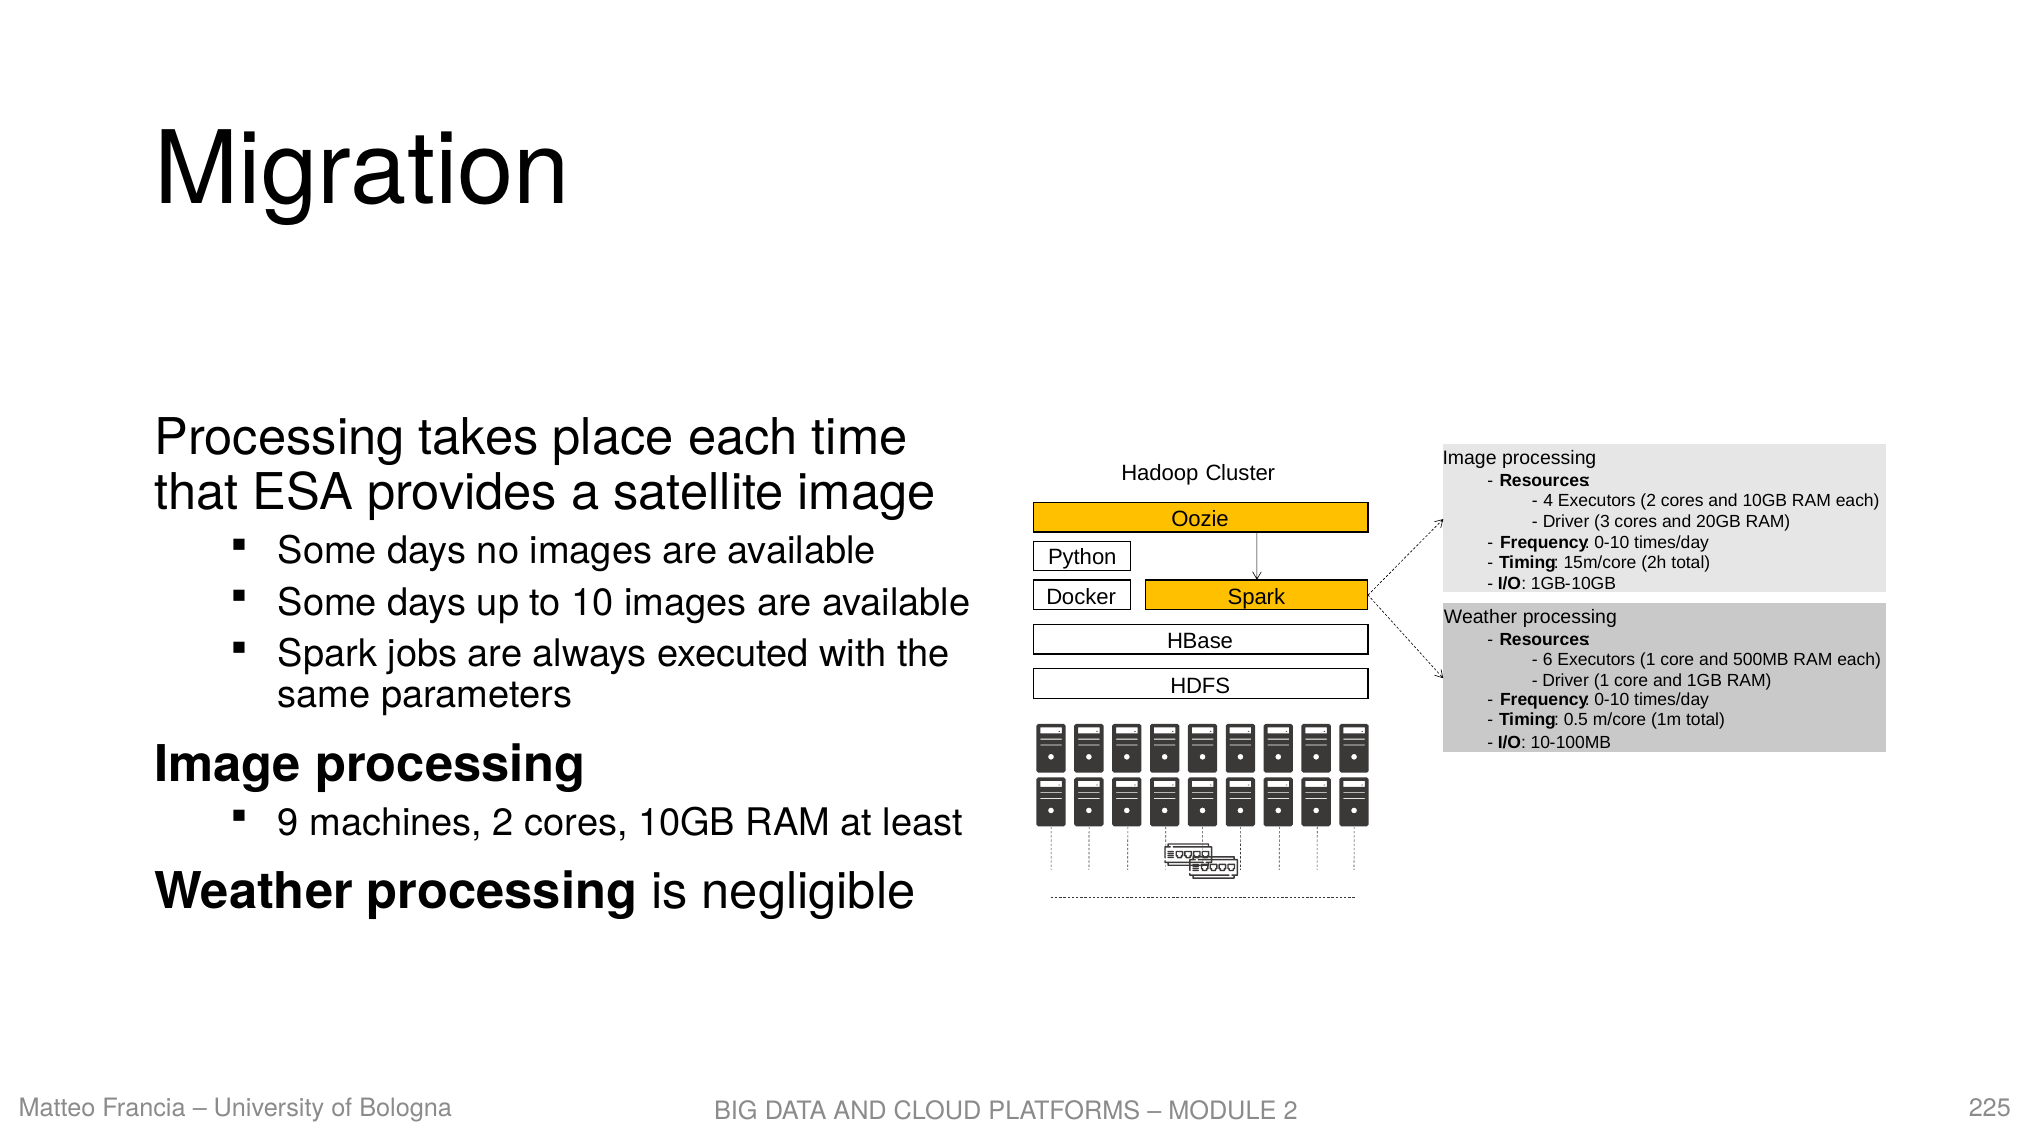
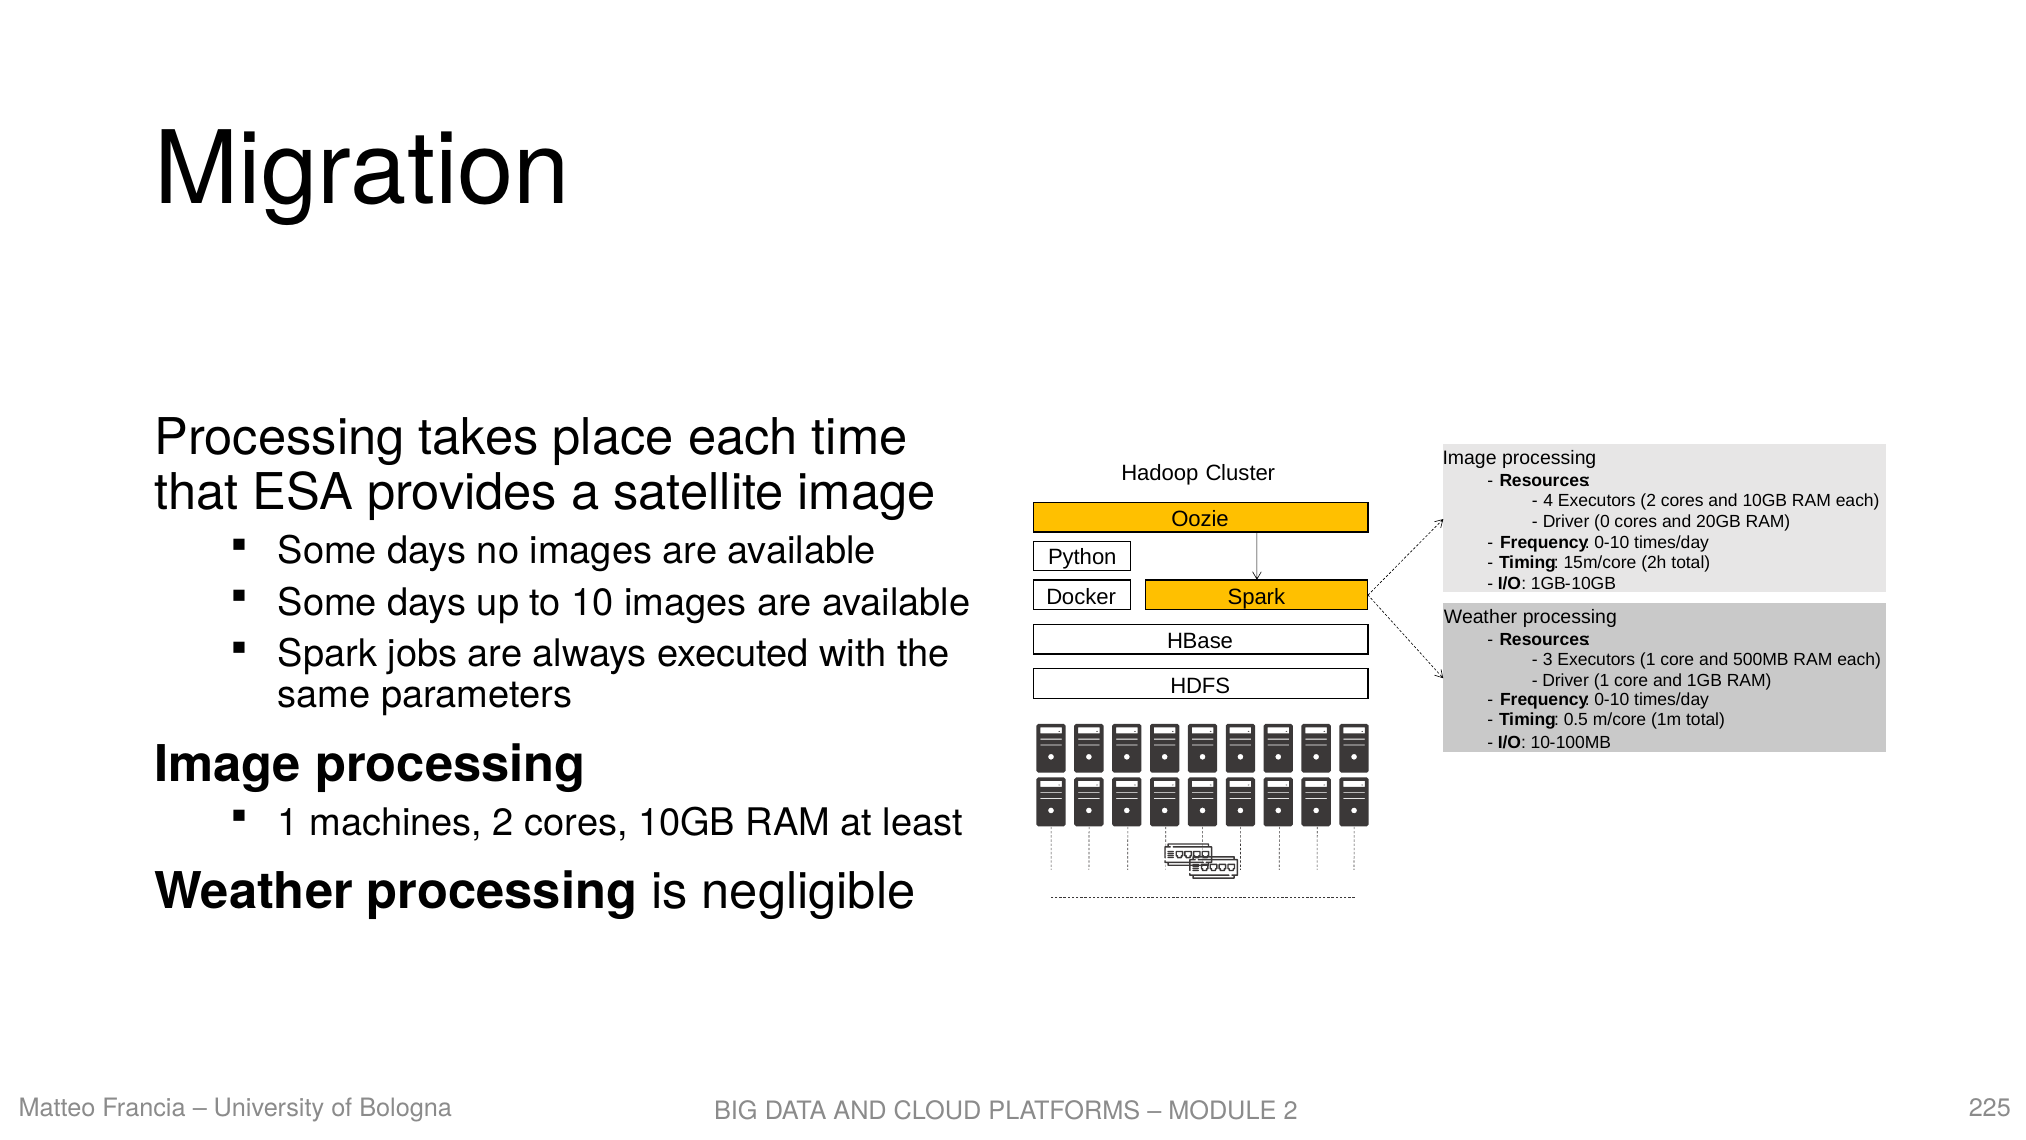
3: 3 -> 0 (1602, 522)
6: 6 -> 3 (1548, 659)
9: 9 -> 1 (288, 822)
